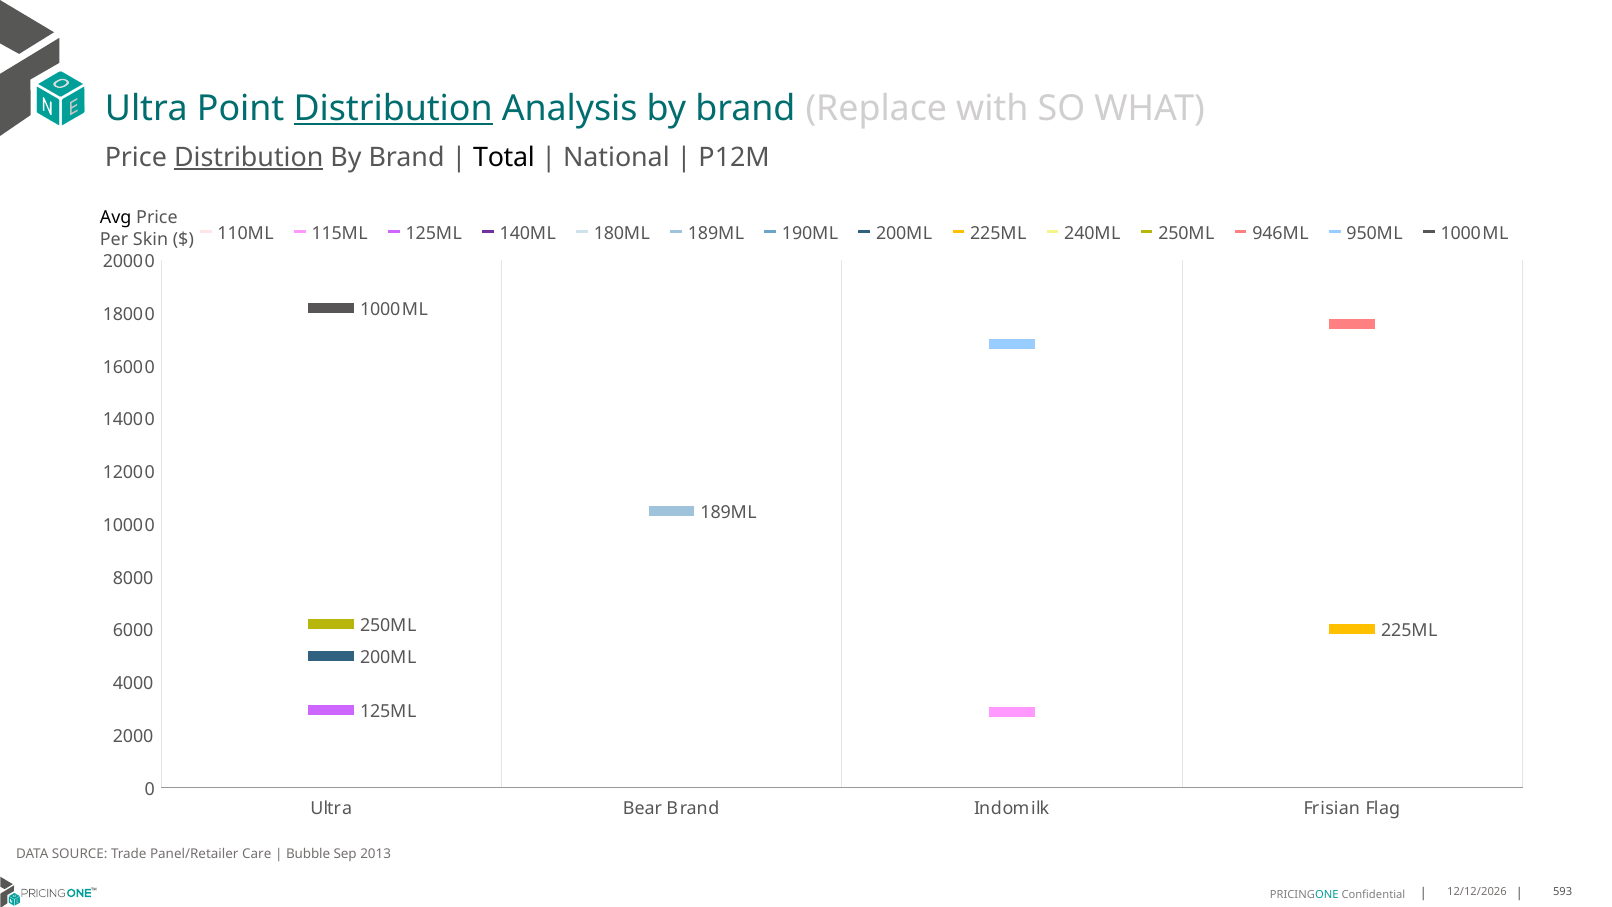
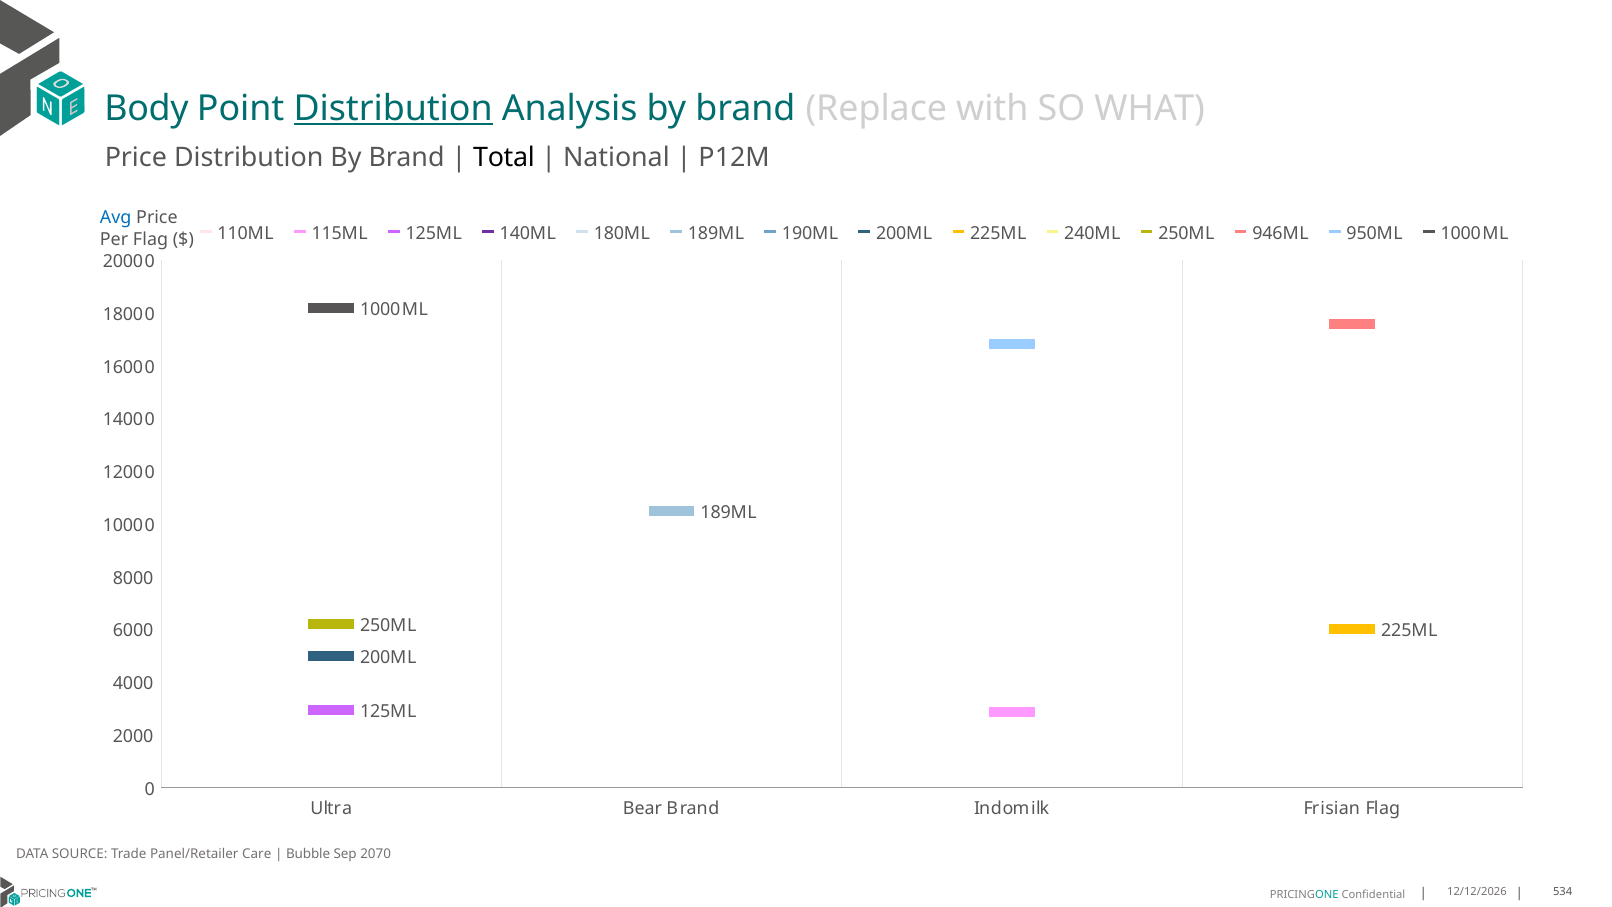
Ultra: Ultra -> Body (147, 108)
Distribution underline: present -> none (249, 157)
Avg colour: black -> blue (116, 218)
Per Skin: Skin -> Flag (151, 239)
2013: 2013 -> 2070 (376, 854)
593: 593 -> 534 (1563, 892)
